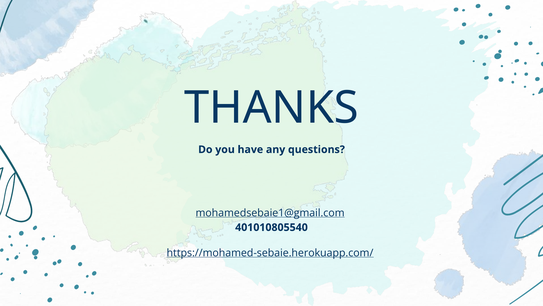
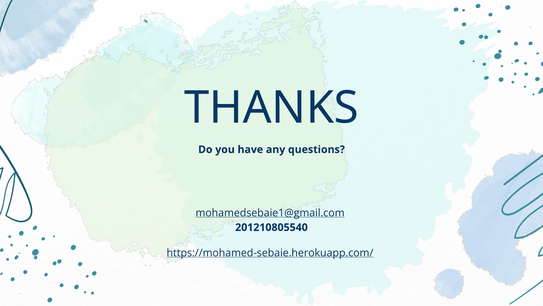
401010805540: 401010805540 -> 201210805540 (271, 227)
